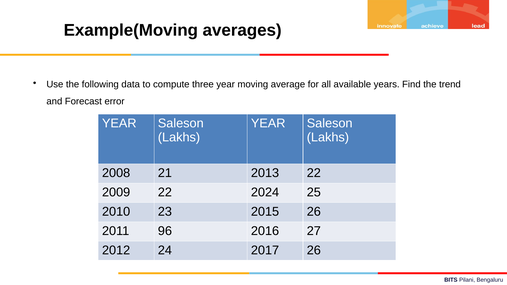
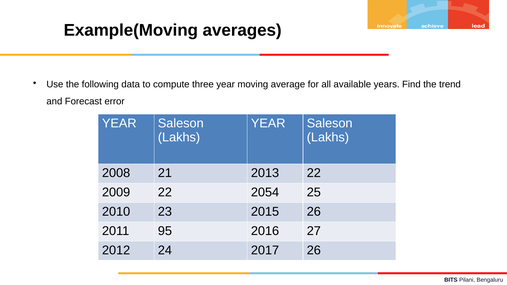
2024: 2024 -> 2054 (265, 192)
96: 96 -> 95 (165, 231)
